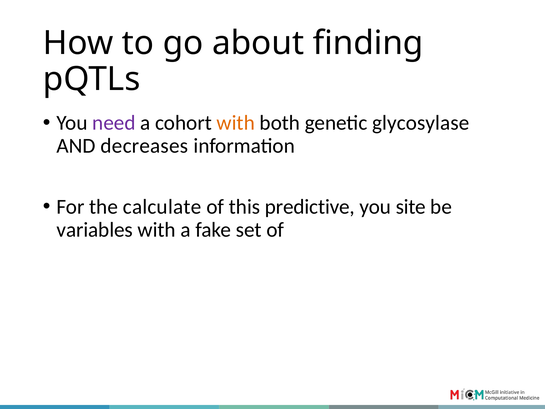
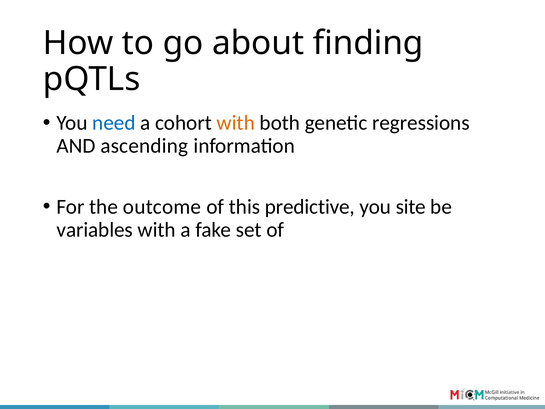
need colour: purple -> blue (114, 123)
glycosylase: glycosylase -> regressions (421, 123)
decreases: decreases -> ascending (144, 146)
calculate: calculate -> outcome (162, 207)
